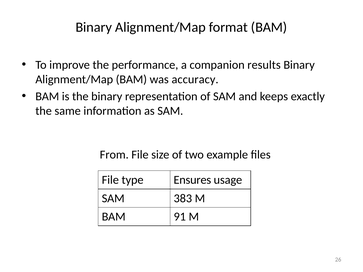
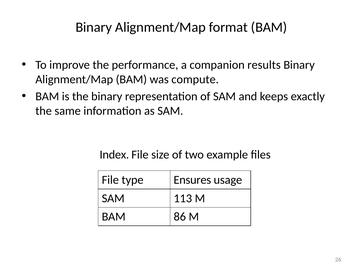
accuracy: accuracy -> compute (195, 79)
From: From -> Index (114, 155)
383: 383 -> 113 (183, 198)
91: 91 -> 86 (180, 217)
